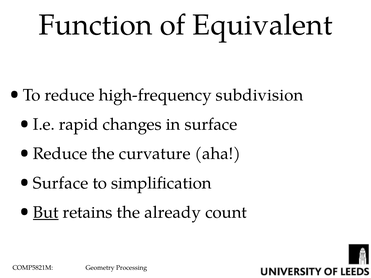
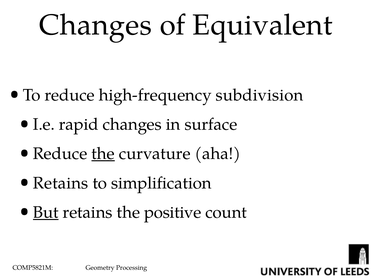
Function: Function -> Changes (95, 25)
the underline: none -> present (103, 154)
Surface: Surface -> Retains (61, 183)
already: already -> positive (173, 213)
